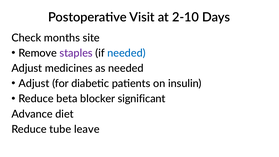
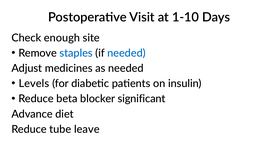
2-10: 2-10 -> 1-10 (186, 17)
months: months -> enough (62, 38)
staples colour: purple -> blue (76, 53)
Adjust: Adjust -> Levels (34, 84)
